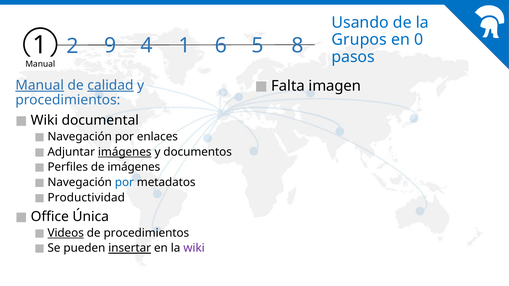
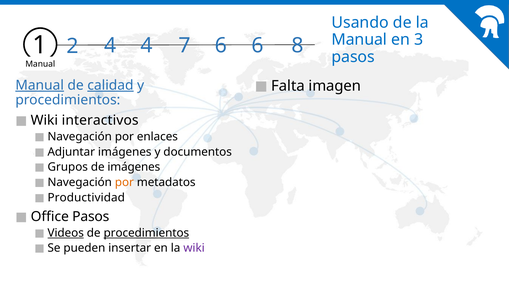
Grupos: Grupos -> Manual (359, 40)
0: 0 -> 3 (419, 40)
9: 9 -> 4 (110, 46)
4 1: 1 -> 7 (185, 46)
6 5: 5 -> 6 (258, 46)
documental: documental -> interactivos (100, 120)
imágenes underline: present -> none (125, 152)
Perfiles: Perfiles -> Grupos (68, 167)
por colour: blue -> orange (124, 183)
Office Única: Única -> Pasos (91, 217)
procedimientos underline: none -> present (146, 233)
insertar underline: present -> none (130, 248)
